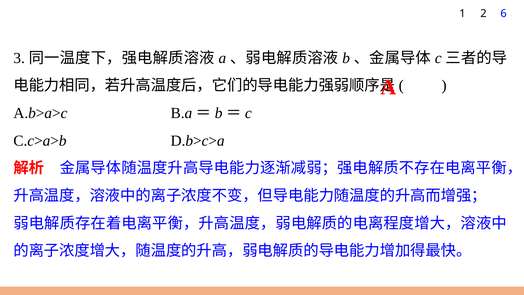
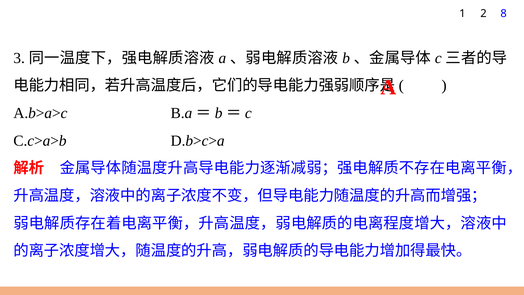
6: 6 -> 8 (504, 14)
